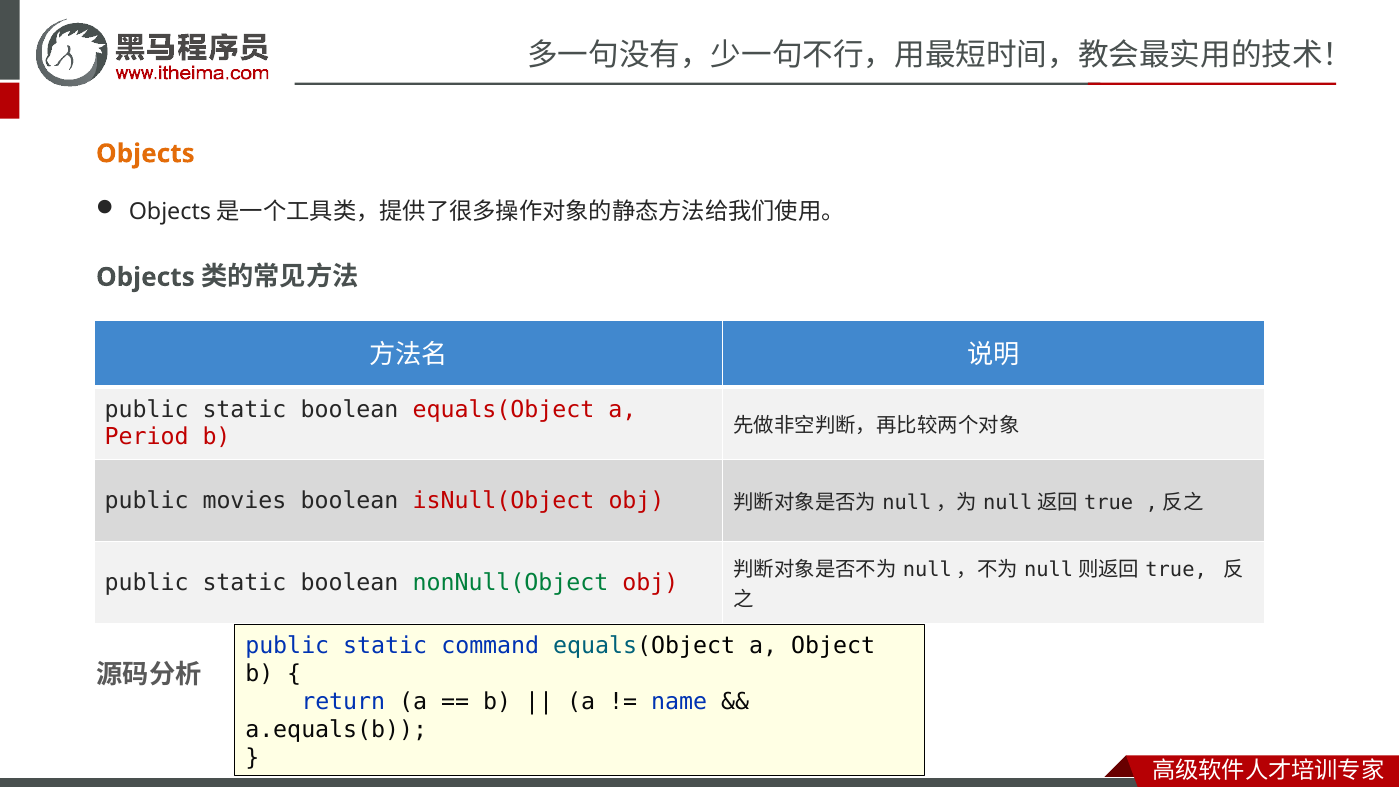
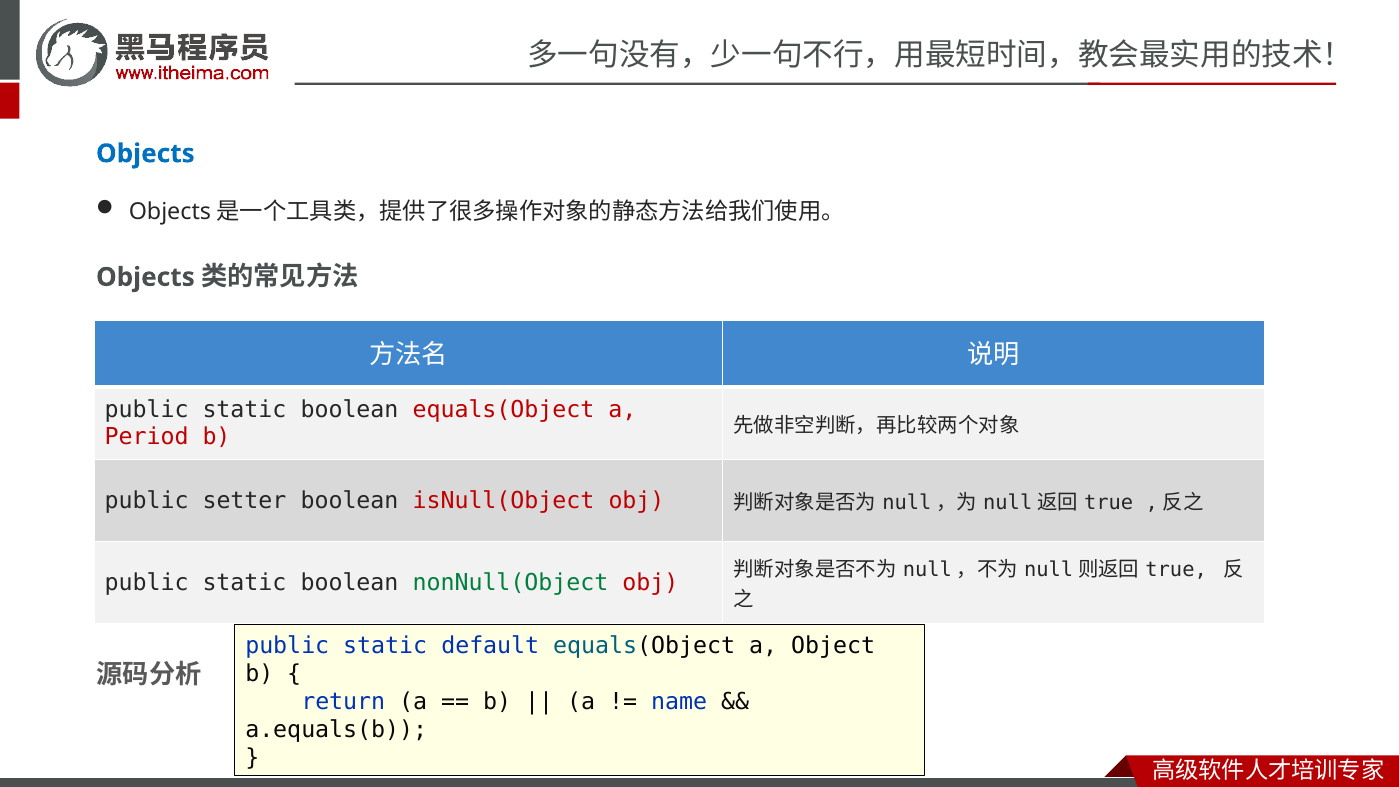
Objects colour: orange -> blue (145, 154)
movies: movies -> setter (245, 501)
command: command -> default (490, 646)
